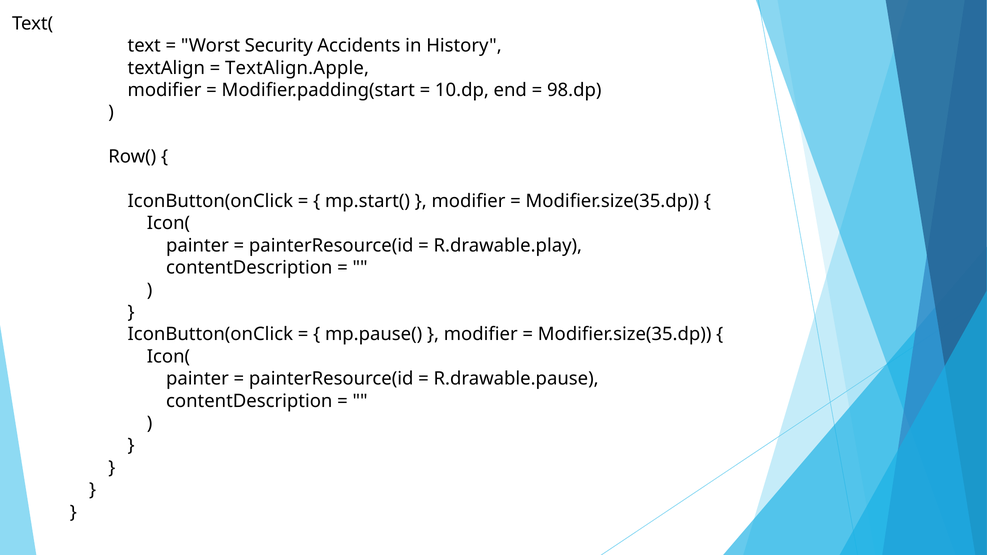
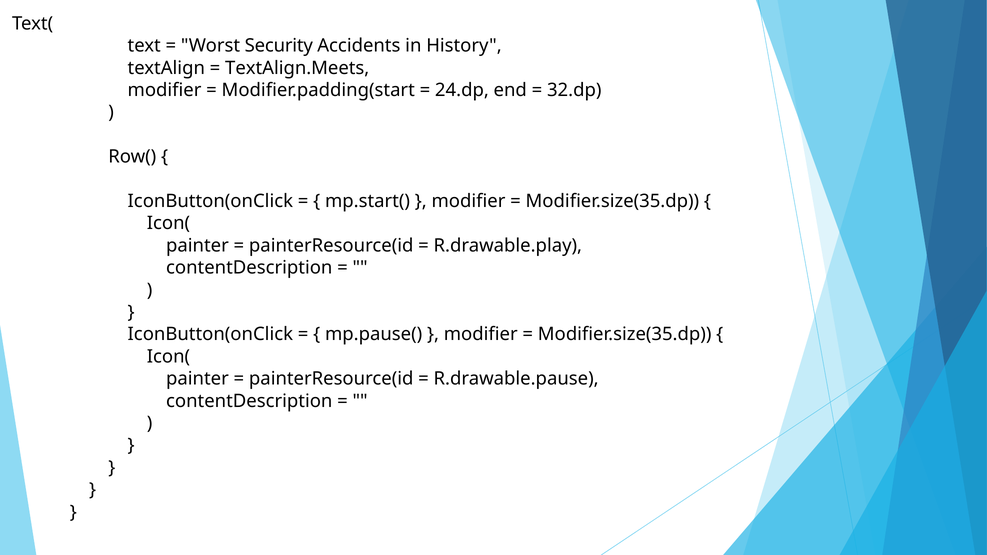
TextAlign.Apple: TextAlign.Apple -> TextAlign.Meets (297, 68)
10.dp: 10.dp -> 24.dp (462, 90)
98.dp: 98.dp -> 32.dp (574, 90)
